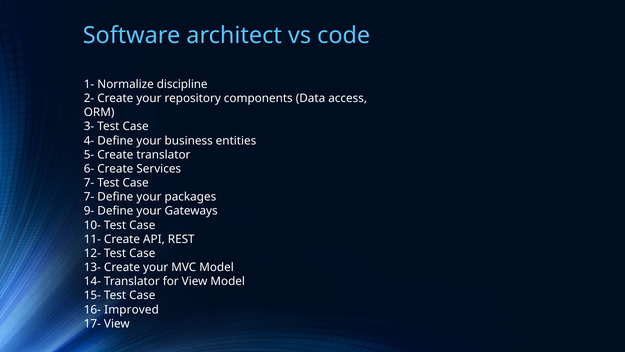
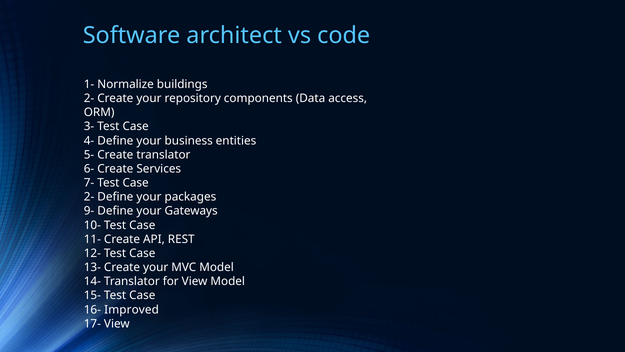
discipline: discipline -> buildings (182, 84)
7-: 7- -> 2- (89, 197)
